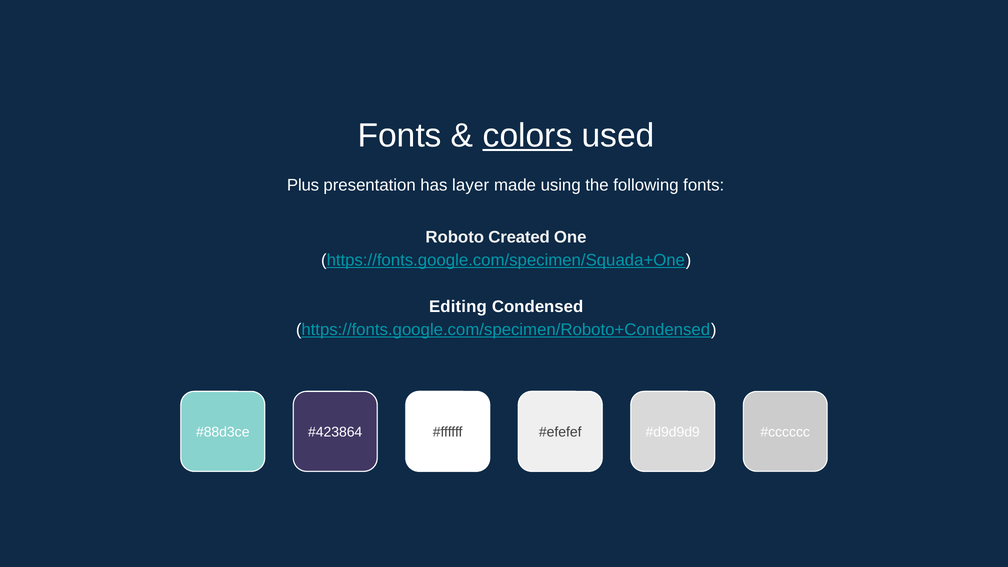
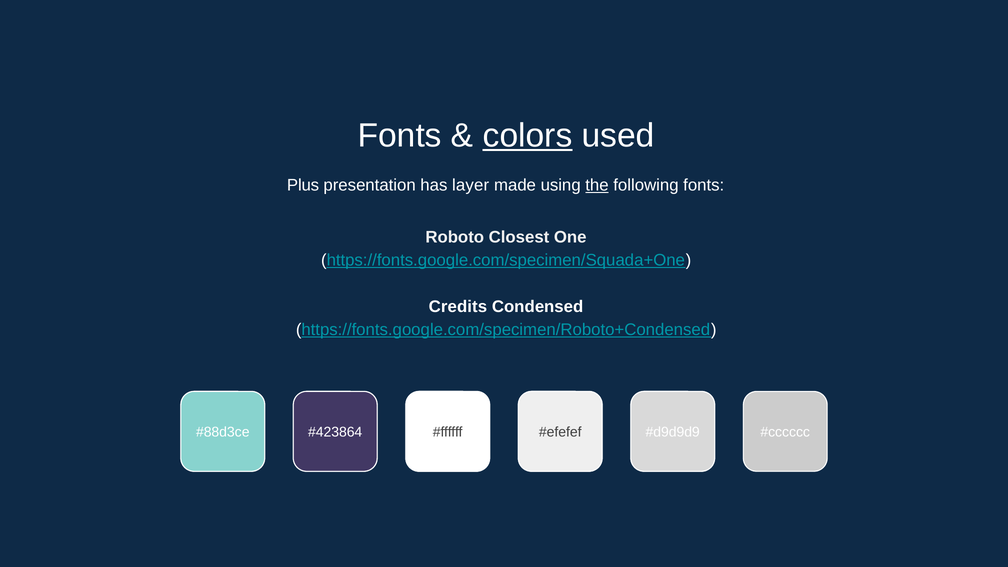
the underline: none -> present (597, 185)
Created: Created -> Closest (519, 237)
Editing: Editing -> Credits (458, 307)
